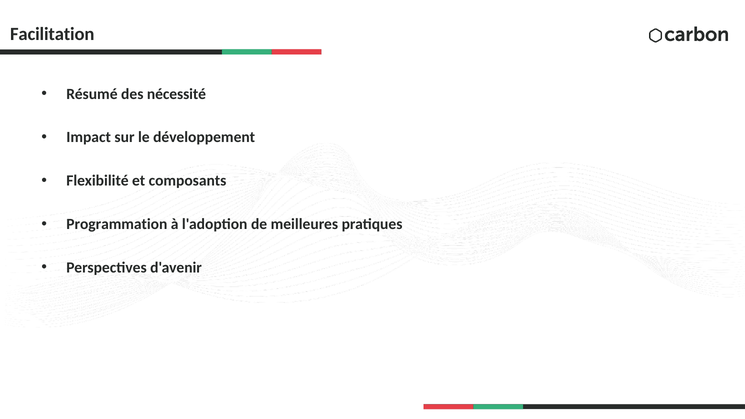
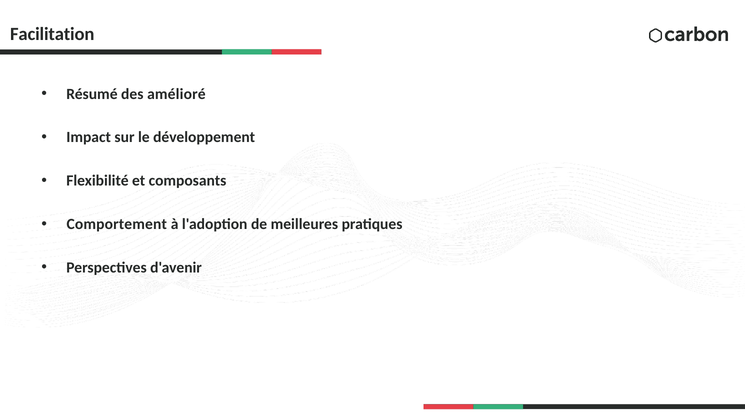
nécessité: nécessité -> amélioré (176, 94)
Programmation: Programmation -> Comportement (117, 224)
